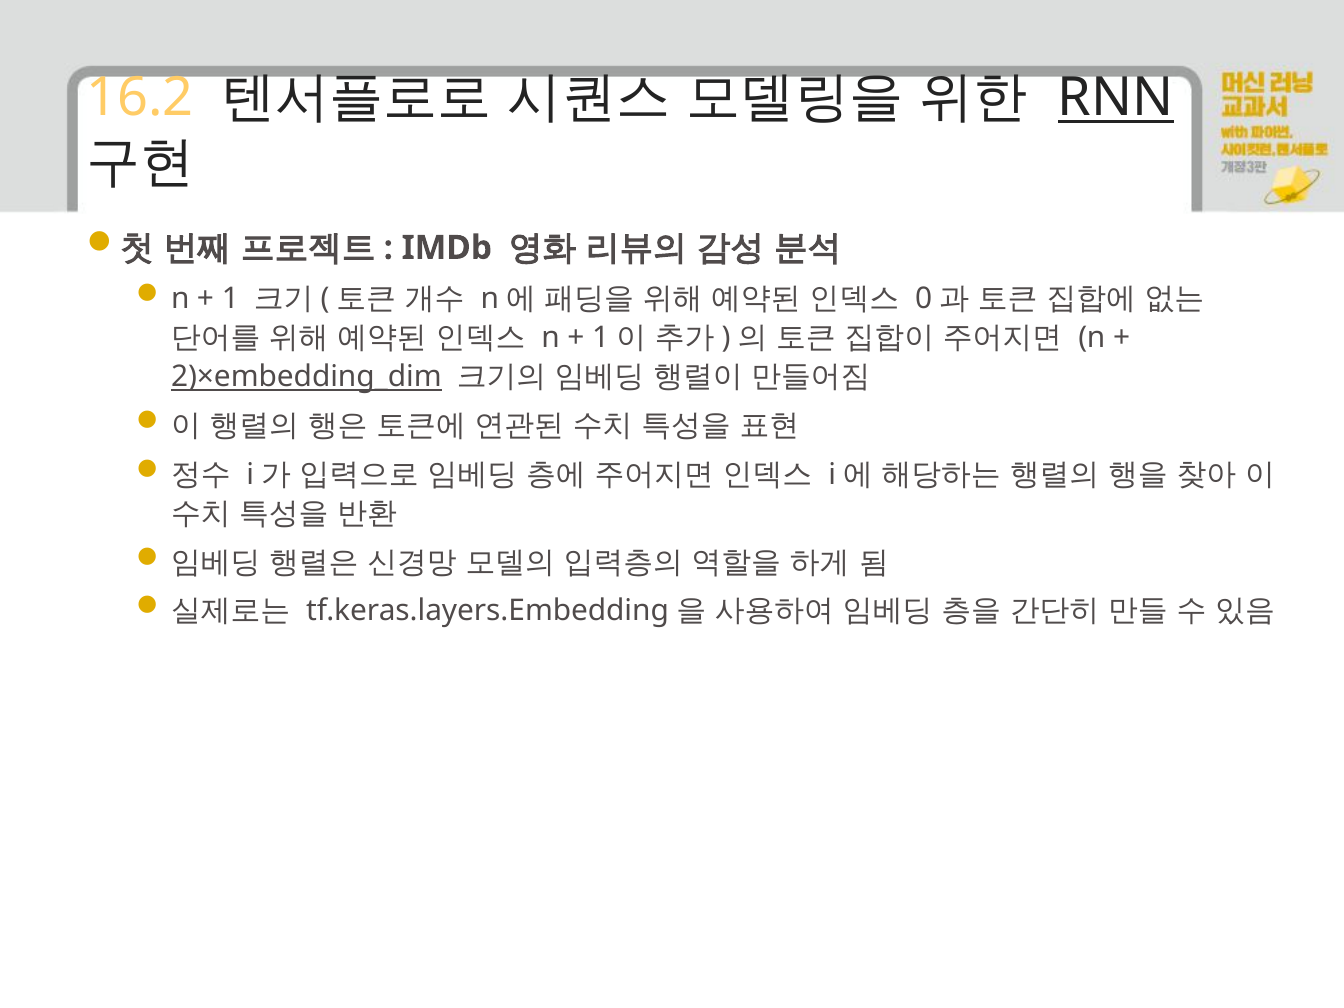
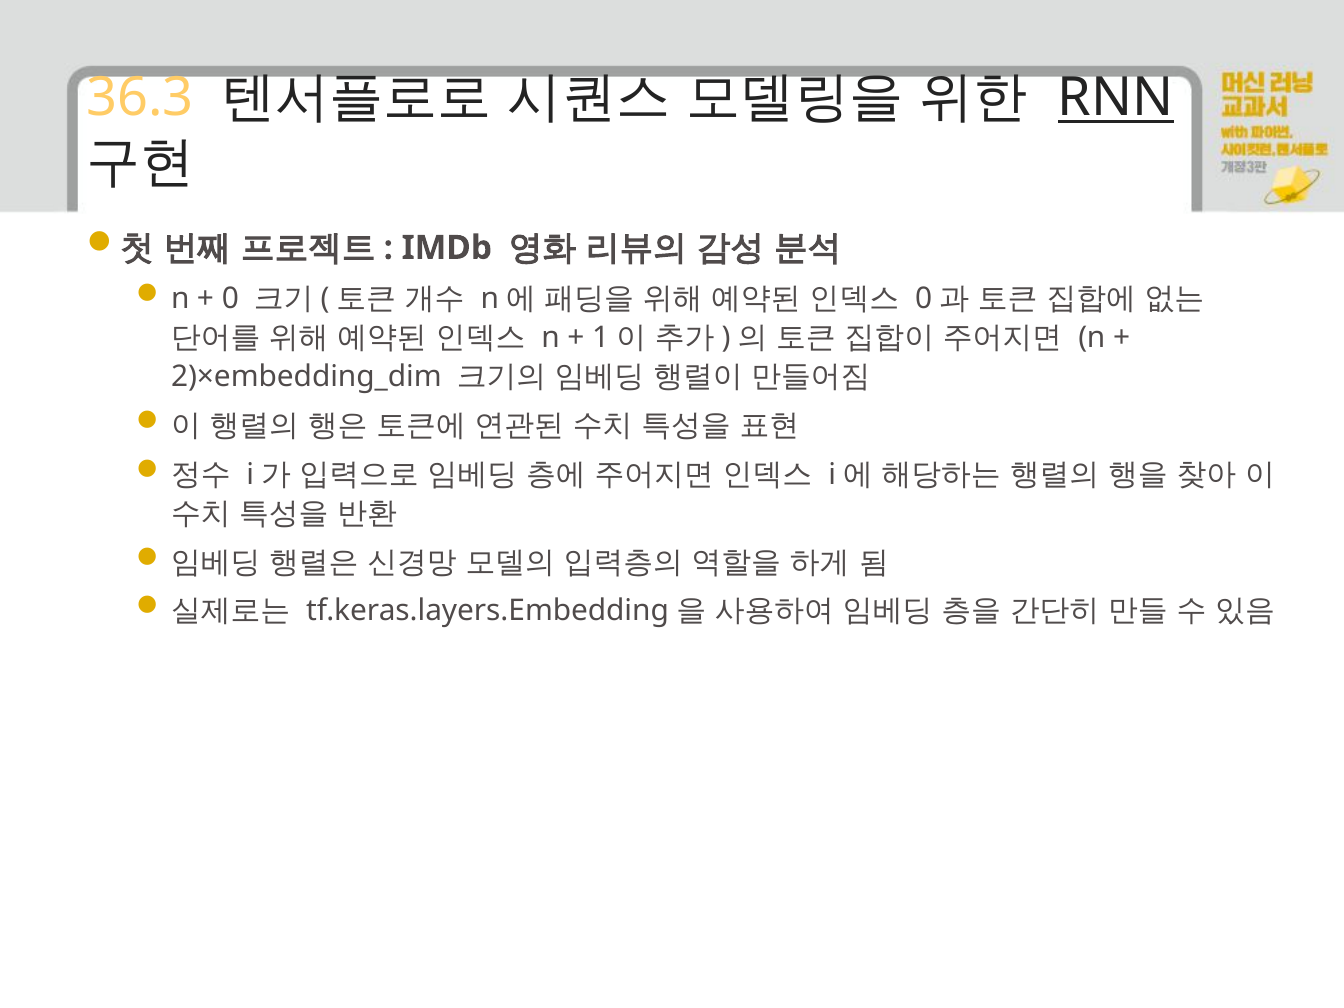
16.2: 16.2 -> 36.3 (140, 98)
1: 1 -> 0 (230, 298)
2)×embedding_dim underline: present -> none (306, 377)
